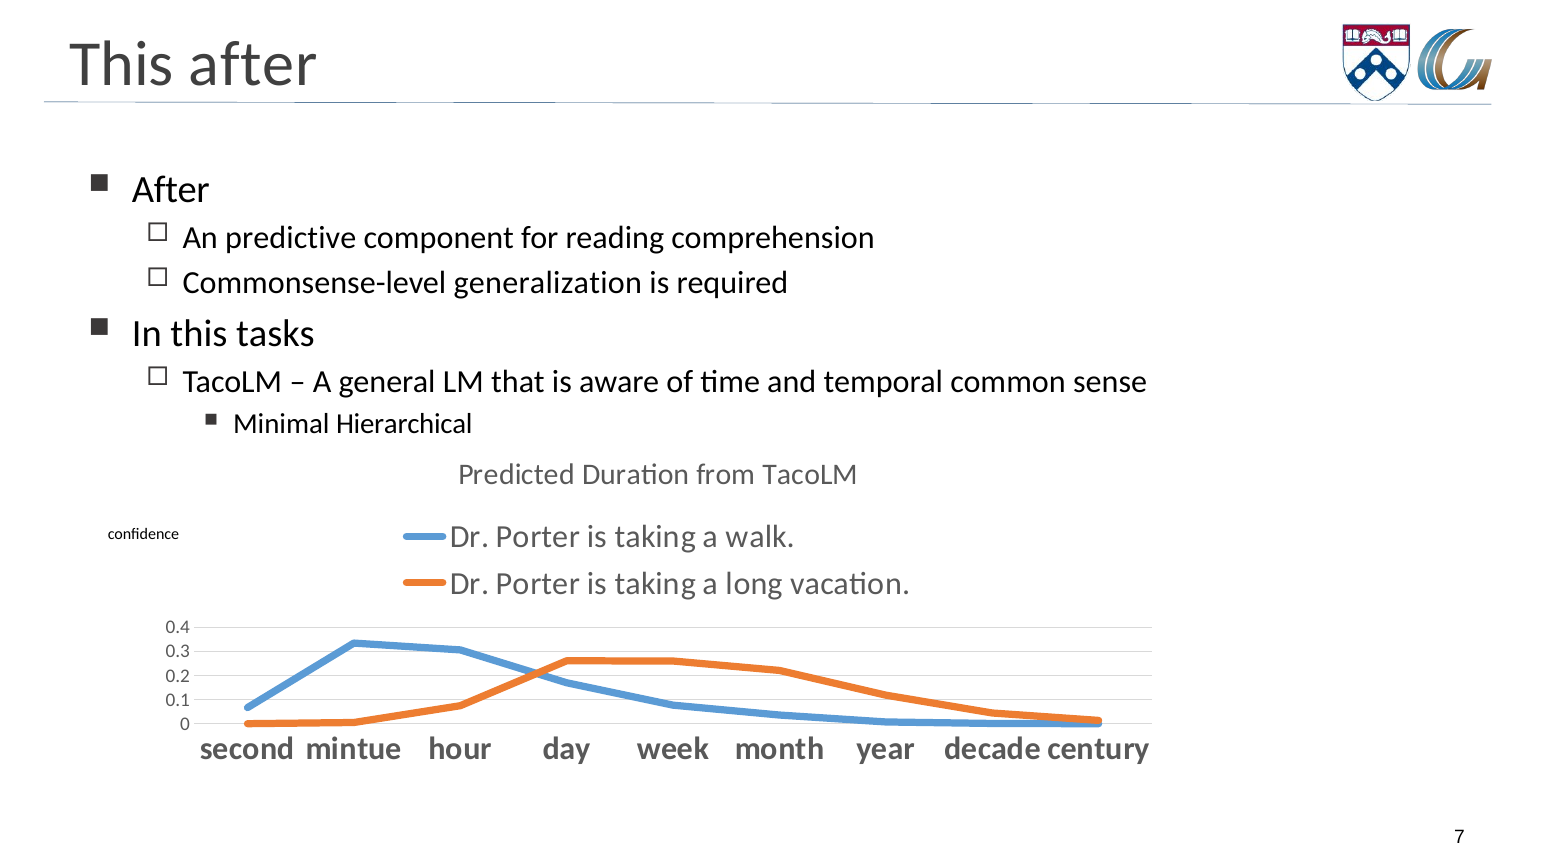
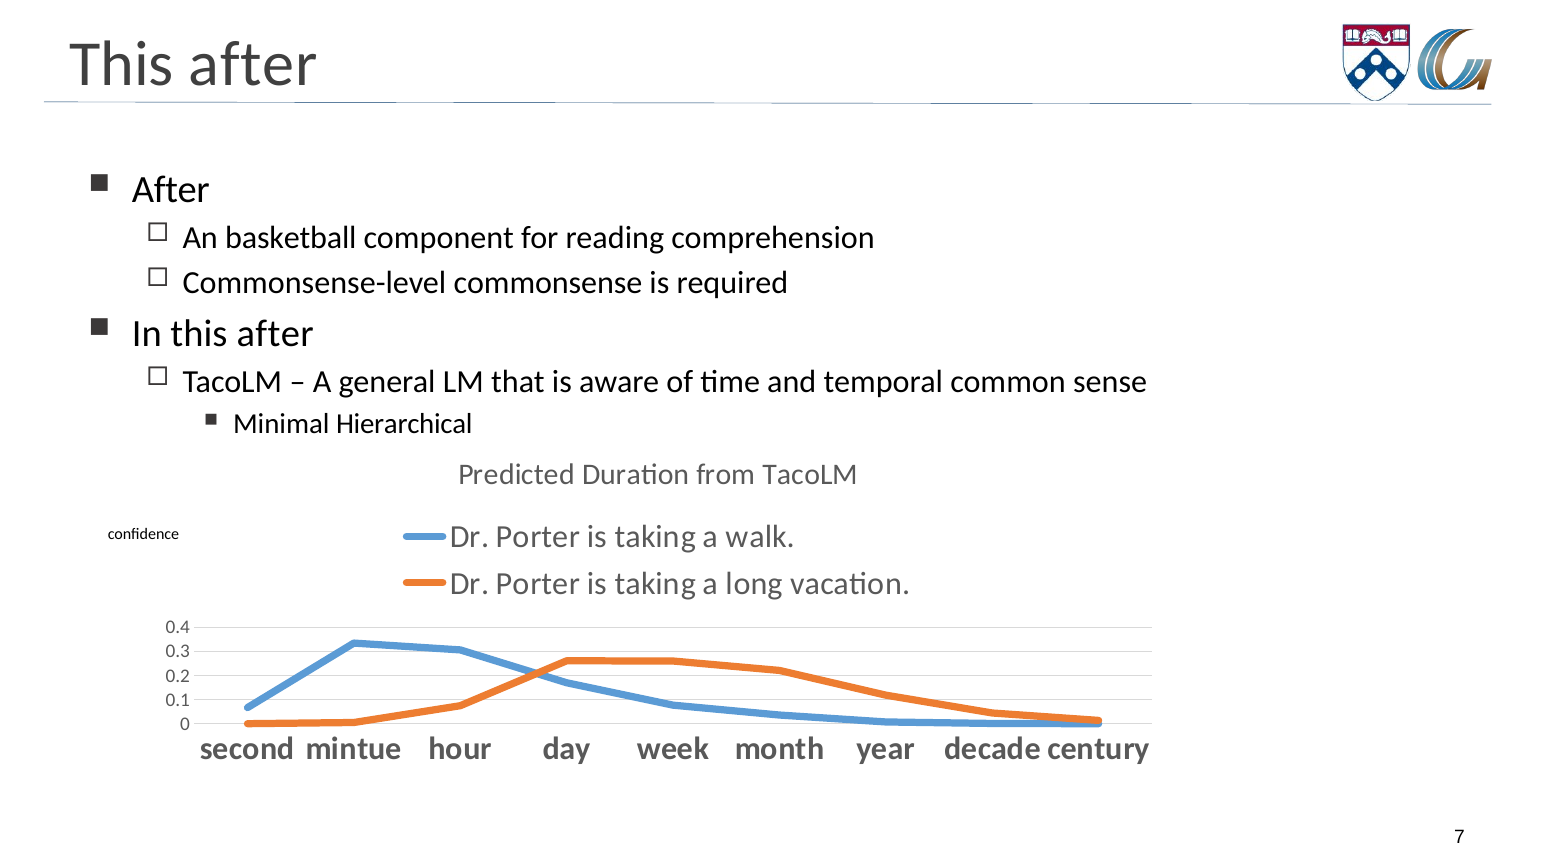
predictive: predictive -> basketball (291, 238)
generalization: generalization -> commonsense (548, 283)
In this tasks: tasks -> after (275, 334)
